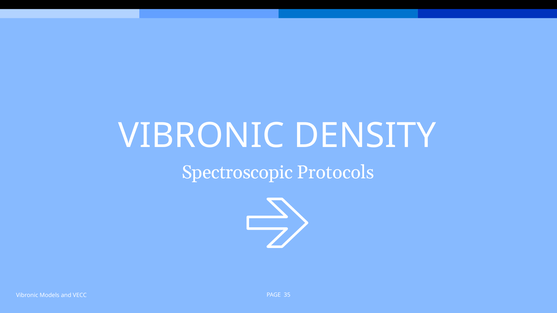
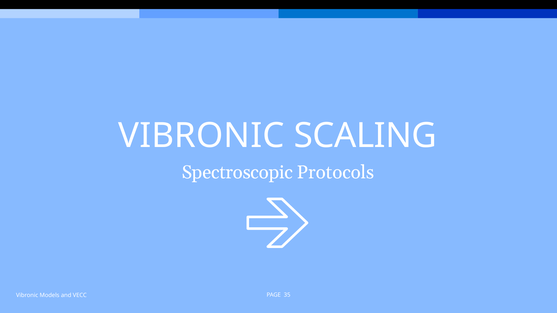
DENSITY: DENSITY -> SCALING (365, 136)
